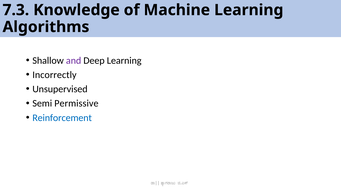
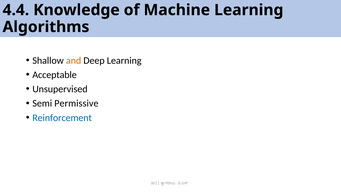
7.3: 7.3 -> 4.4 (16, 10)
and colour: purple -> orange (74, 60)
Incorrectly: Incorrectly -> Acceptable (55, 75)
